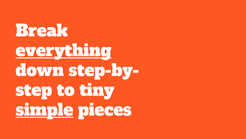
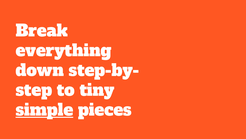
everything underline: present -> none (64, 51)
